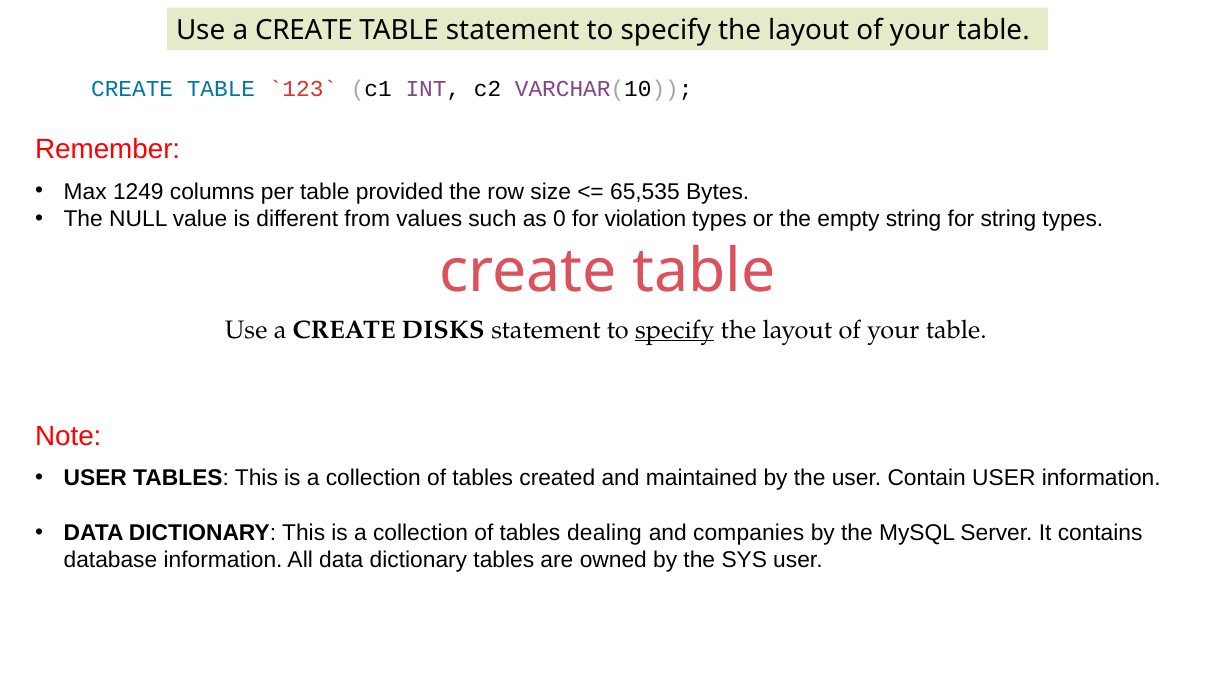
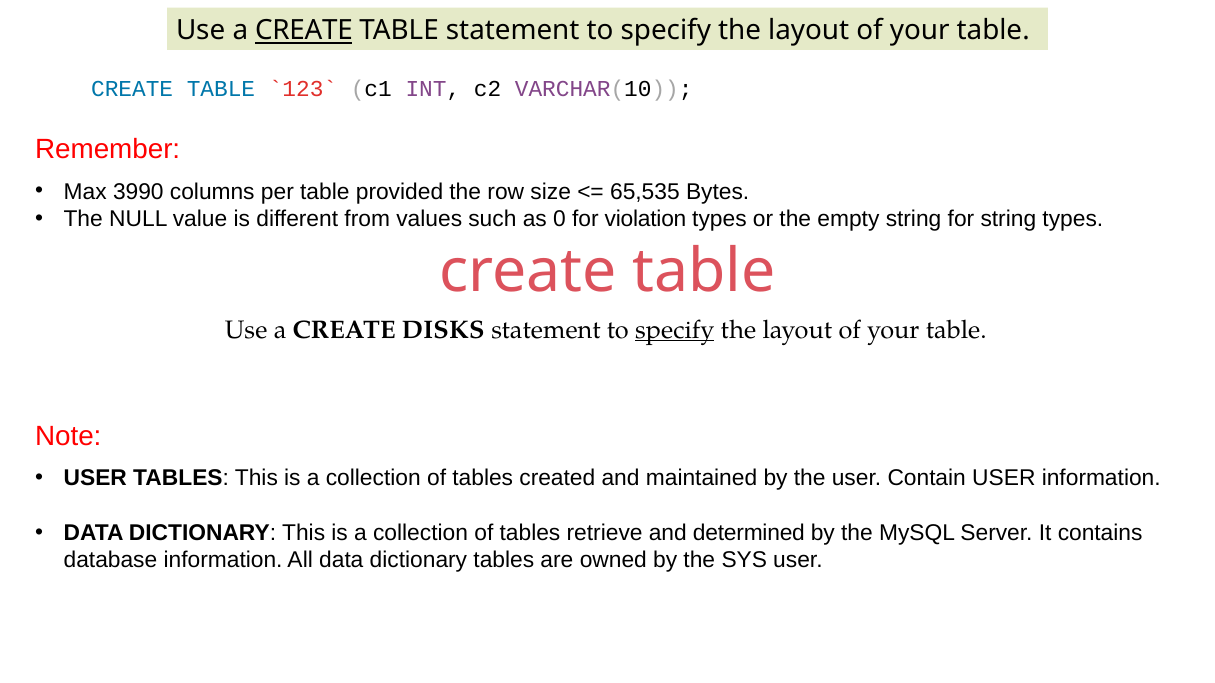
CREATE underline: none -> present (304, 31)
1249: 1249 -> 3990 (138, 192)
dealing: dealing -> retrieve (605, 533)
companies: companies -> determined (749, 533)
